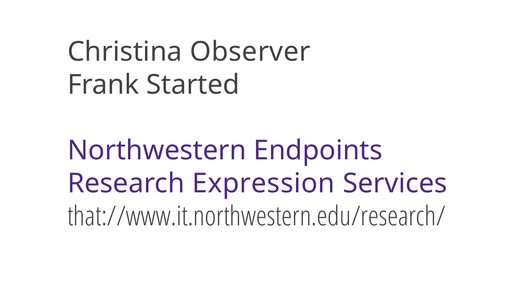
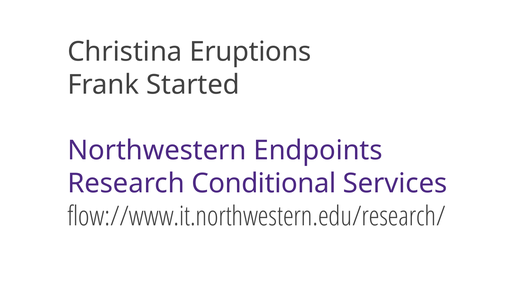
Observer: Observer -> Eruptions (250, 52)
Expression: Expression -> Conditional (264, 183)
that://www.it.northwestern.edu/research/: that://www.it.northwestern.edu/research/ -> flow://www.it.northwestern.edu/research/ (257, 216)
